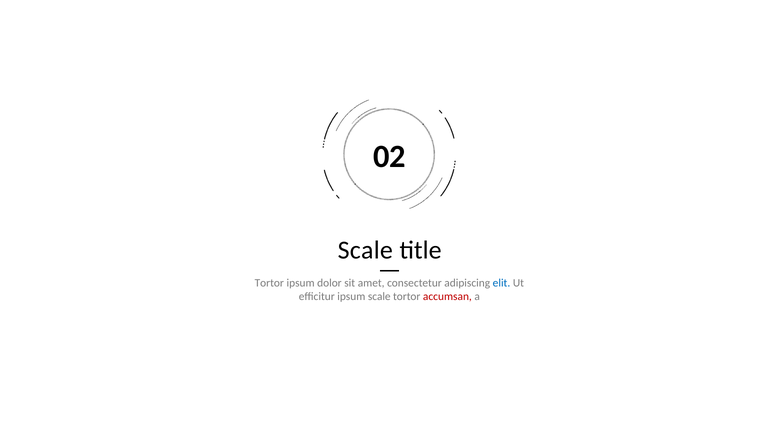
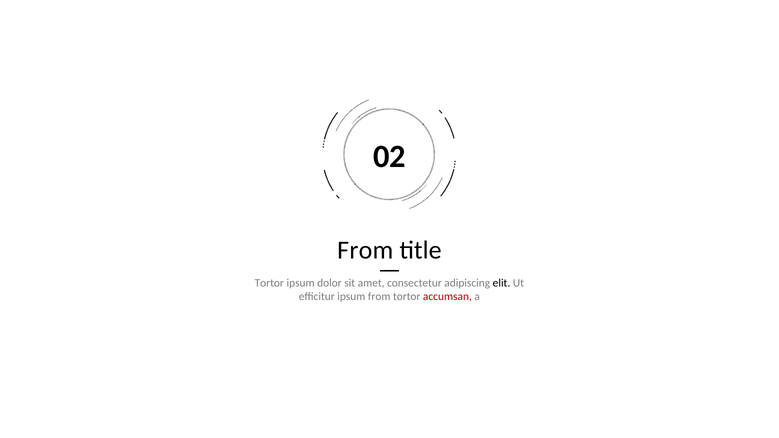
Scale: Scale -> From (365, 250)
elit colour: blue -> black (502, 283)
ipsum scale: scale -> from (379, 297)
